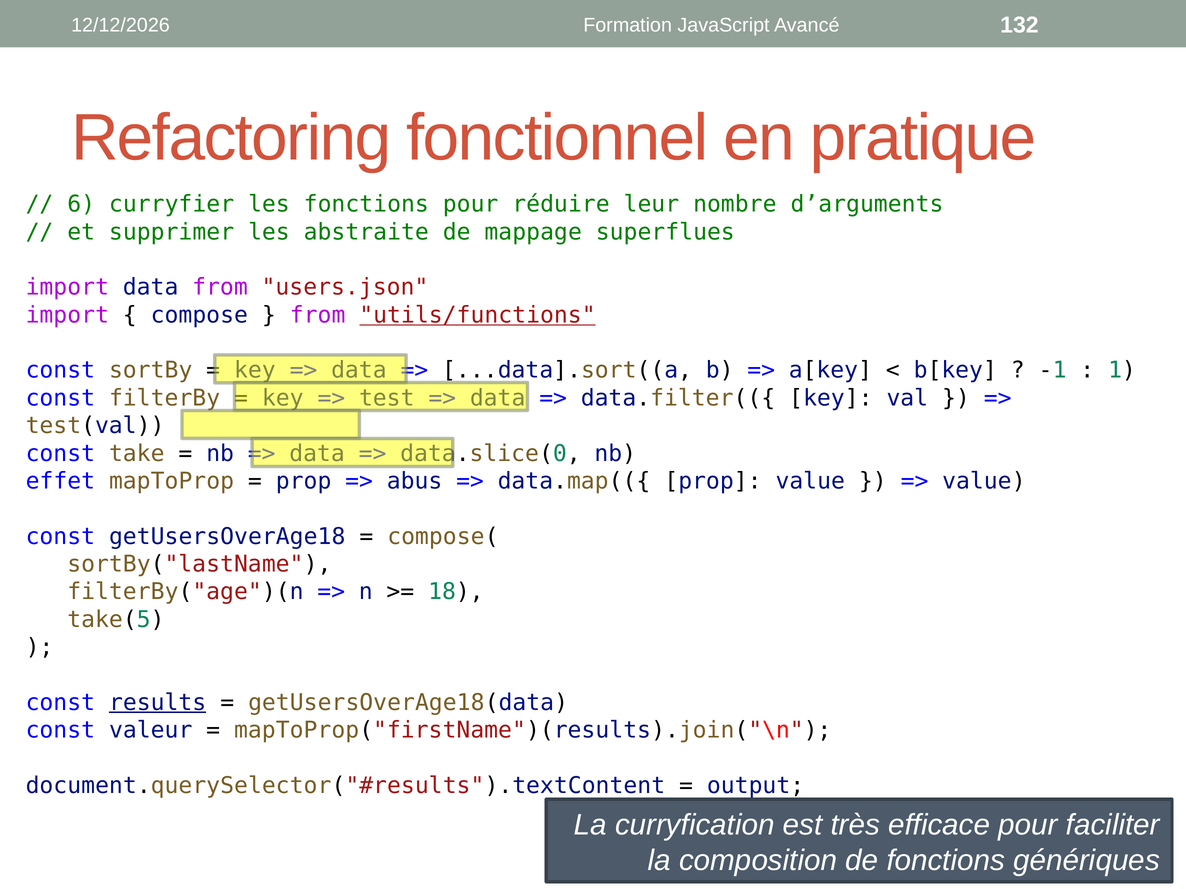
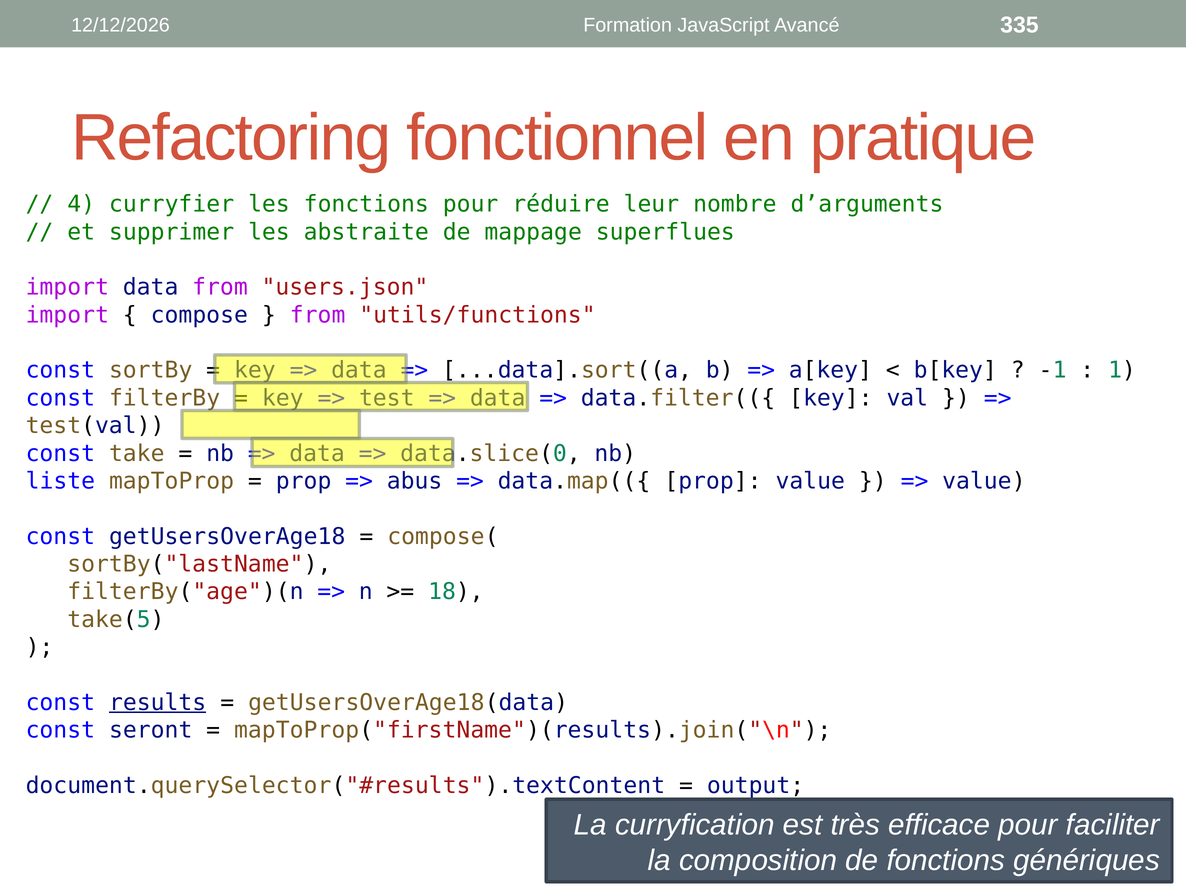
132: 132 -> 335 (1019, 25)
6: 6 -> 4 (81, 204)
utils/functions underline: present -> none (477, 315)
effet: effet -> liste (60, 481)
valeur: valeur -> seront (151, 731)
